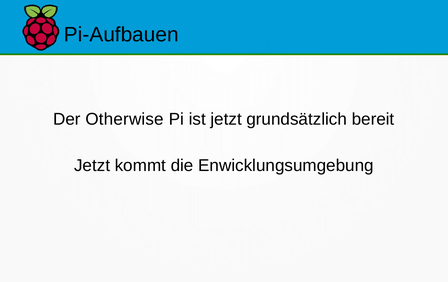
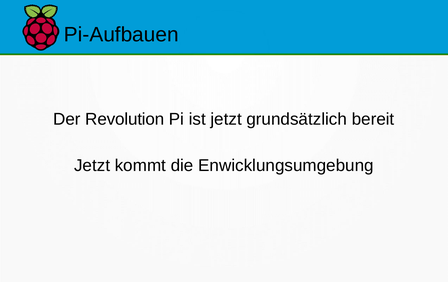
Otherwise: Otherwise -> Revolution (125, 119)
